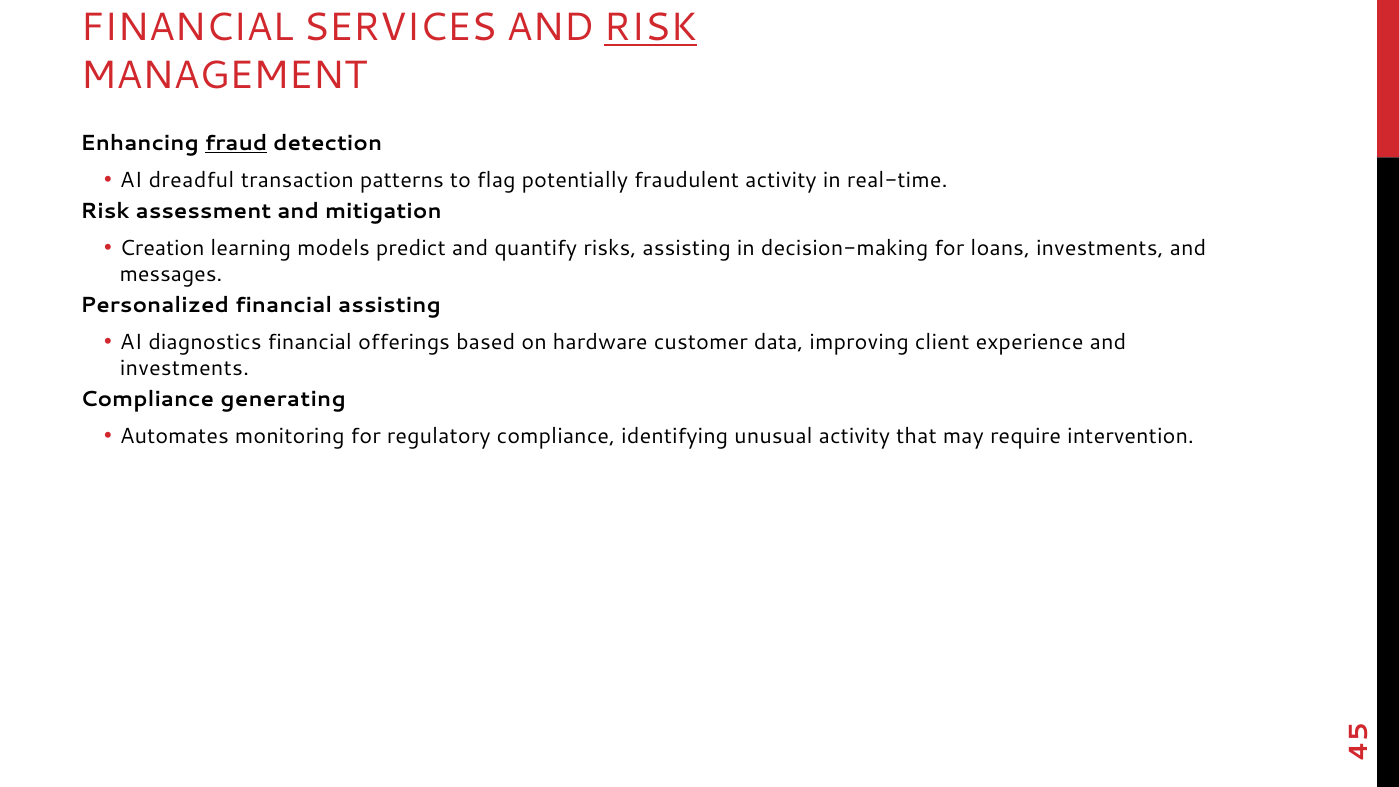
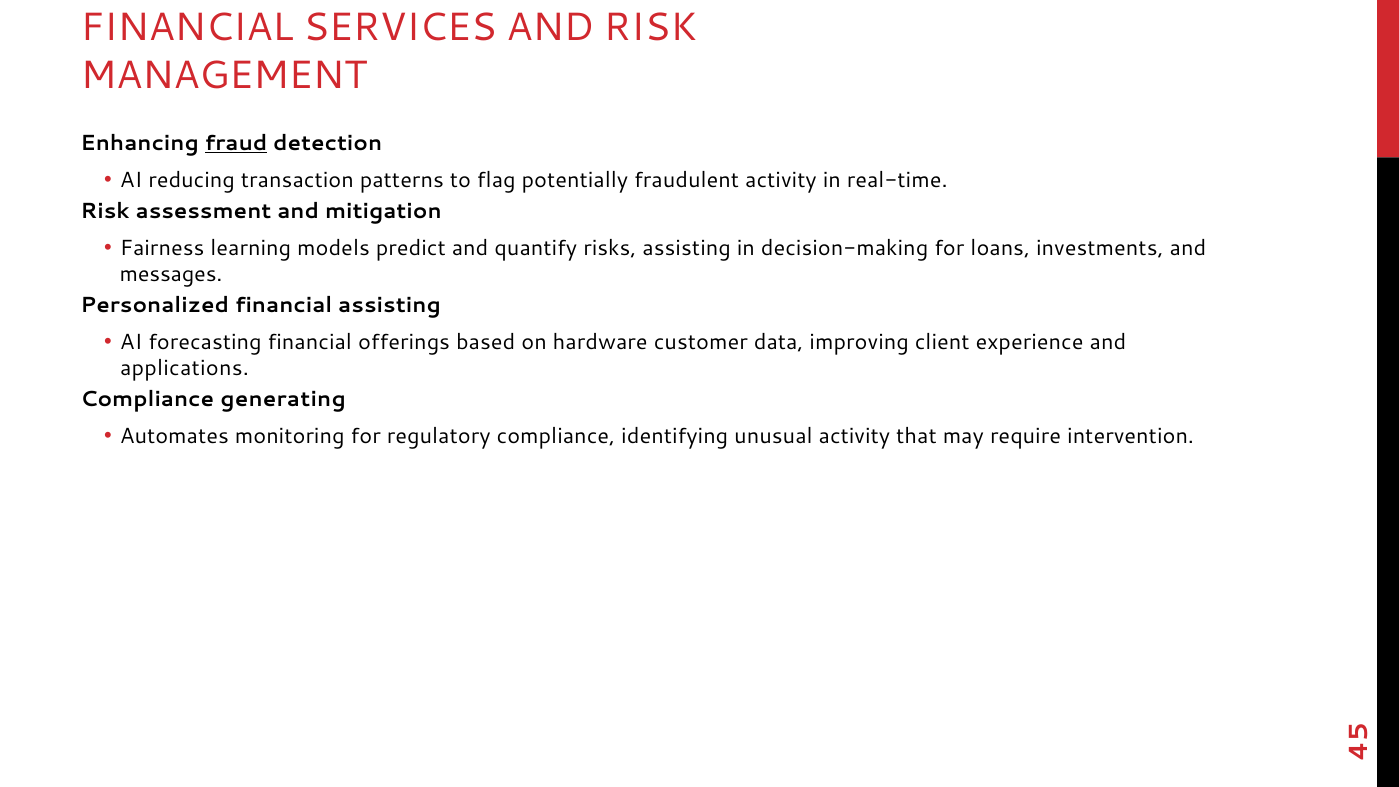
RISK underline: present -> none (650, 28)
dreadful: dreadful -> reducing (192, 180)
Creation: Creation -> Fairness (162, 248)
diagnostics: diagnostics -> forecasting (205, 342)
investments: investments -> applications (184, 368)
